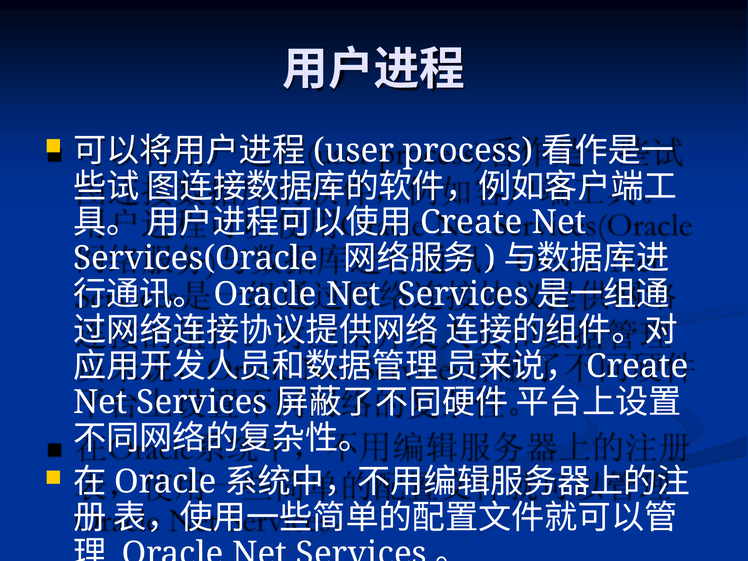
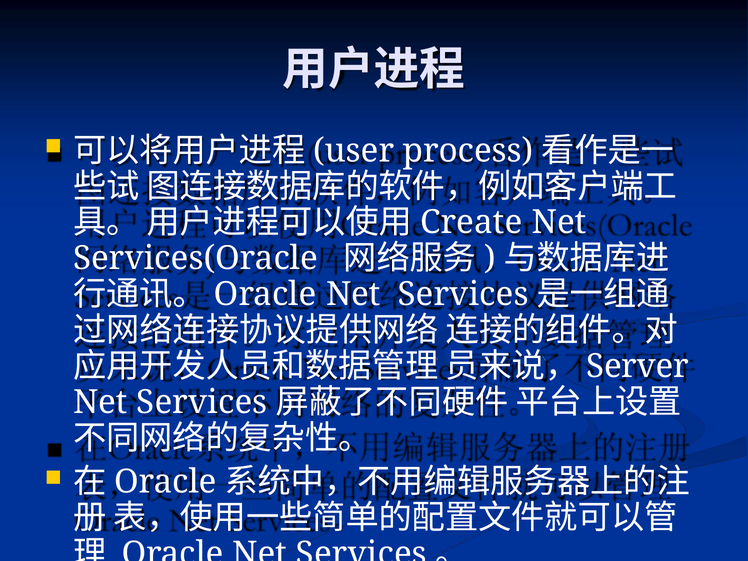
Create: Create -> Server (638, 366)
